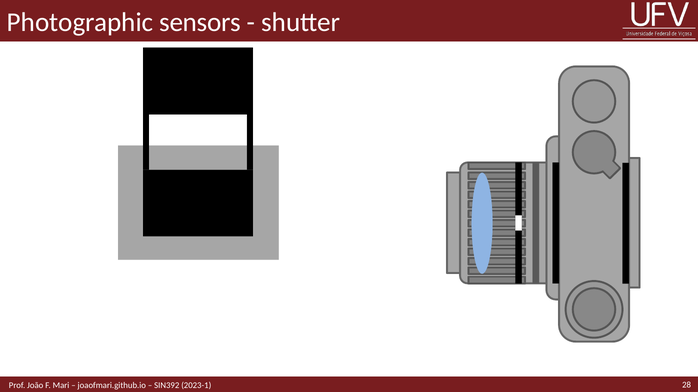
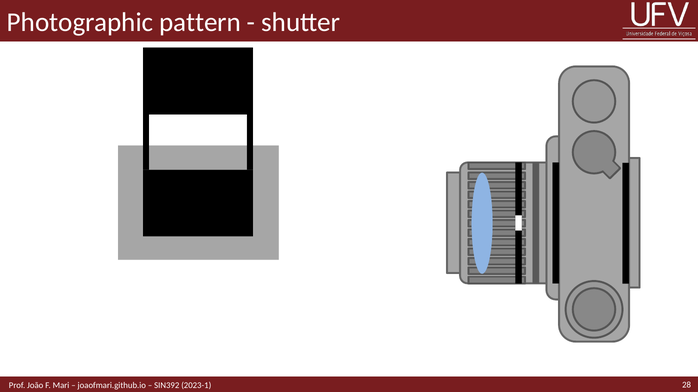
sensors: sensors -> pattern (200, 22)
